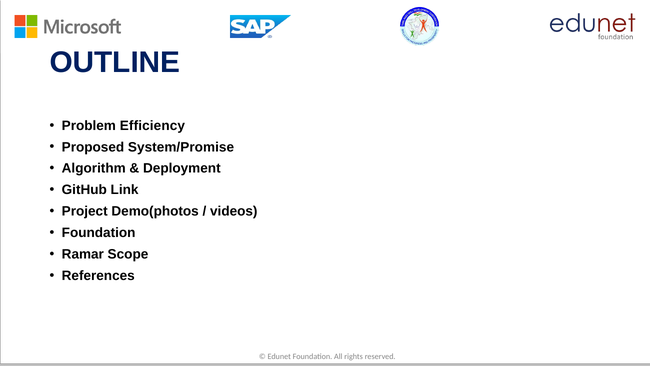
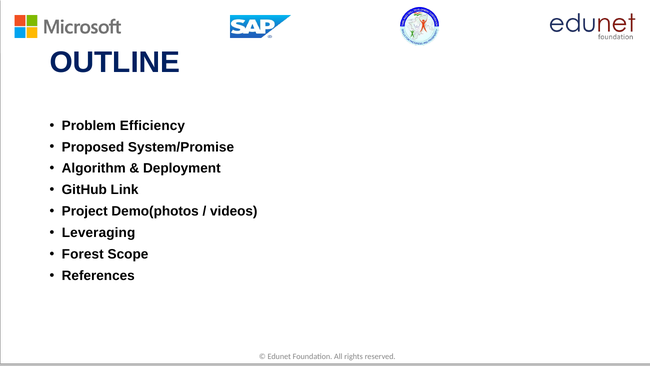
Foundation: Foundation -> Leveraging (99, 233)
Ramar: Ramar -> Forest (83, 254)
